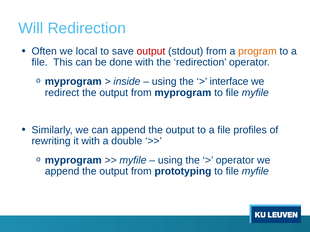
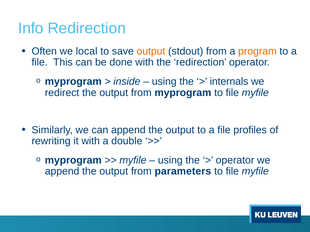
Will: Will -> Info (31, 28)
output colour: red -> orange (151, 51)
interface: interface -> internals (229, 82)
prototyping: prototyping -> parameters (183, 172)
